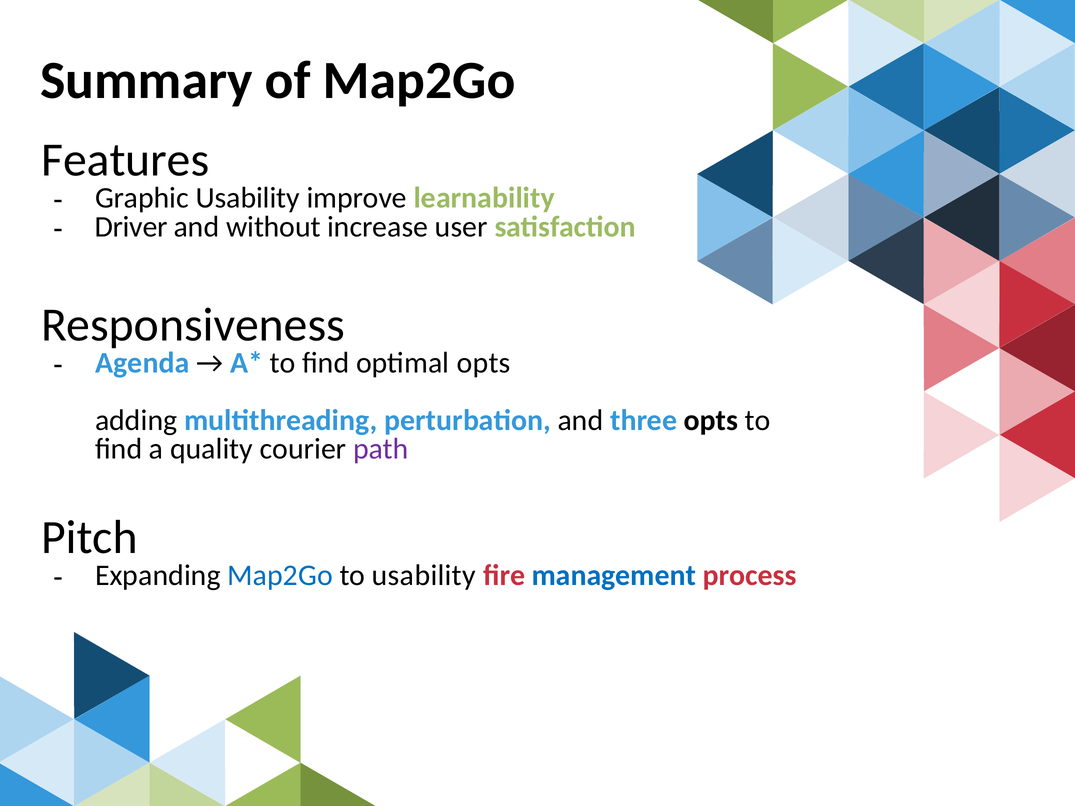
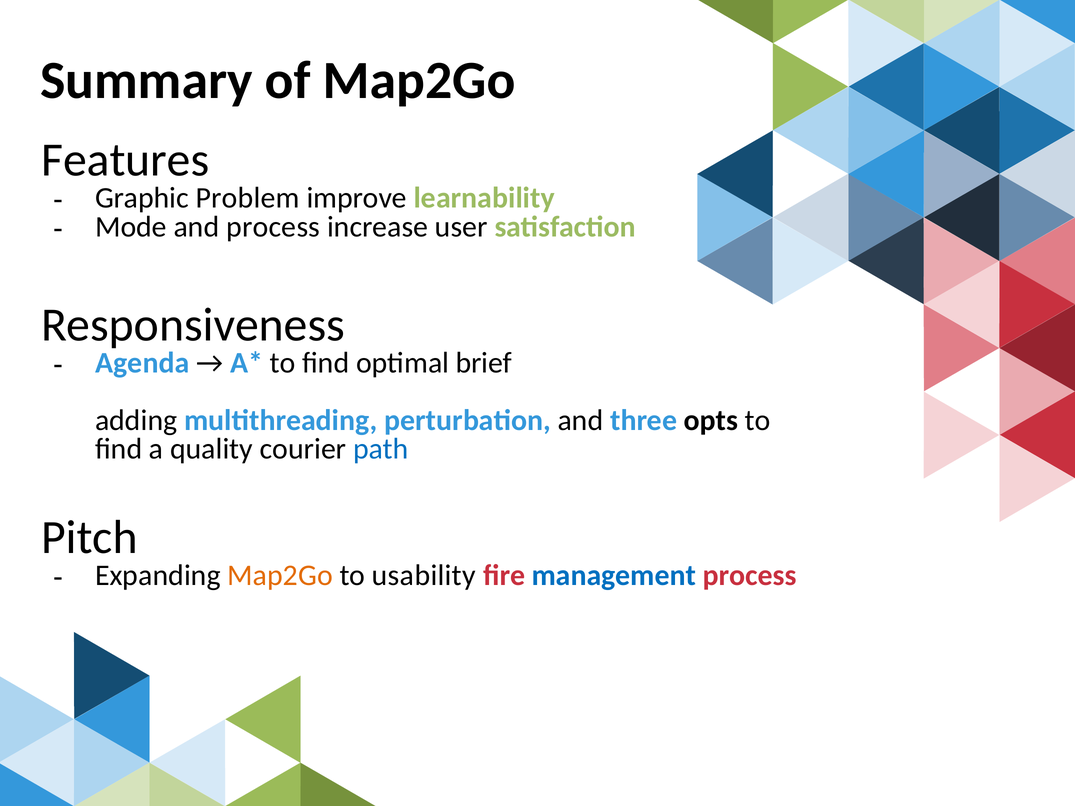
Graphic Usability: Usability -> Problem (248, 198)
Driver: Driver -> Mode (131, 227)
and without: without -> process (273, 227)
optimal opts: opts -> brief (484, 363)
path colour: purple -> blue (381, 449)
Map2Go colour: blue -> orange (280, 575)
